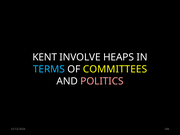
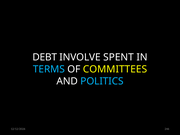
KENT: KENT -> DEBT (45, 57)
HEAPS: HEAPS -> SPENT (118, 57)
POLITICS colour: pink -> light blue (102, 81)
